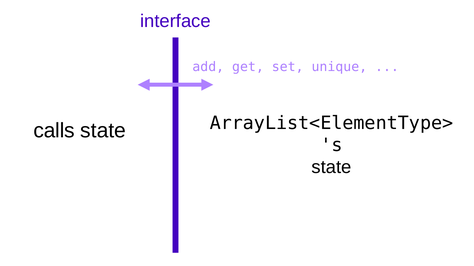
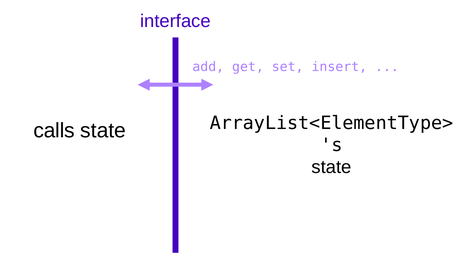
unique: unique -> insert (339, 67)
